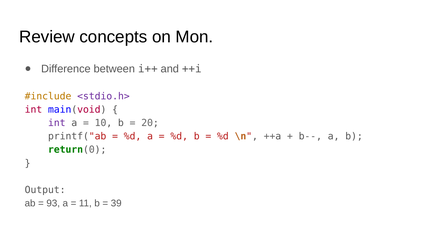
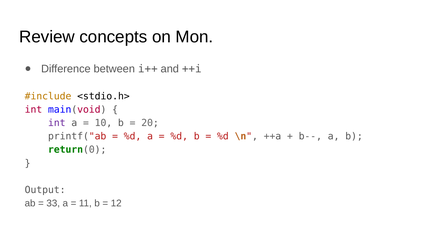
<stdio.h> colour: purple -> black (103, 96)
93: 93 -> 33 (53, 203)
39: 39 -> 12 (116, 203)
